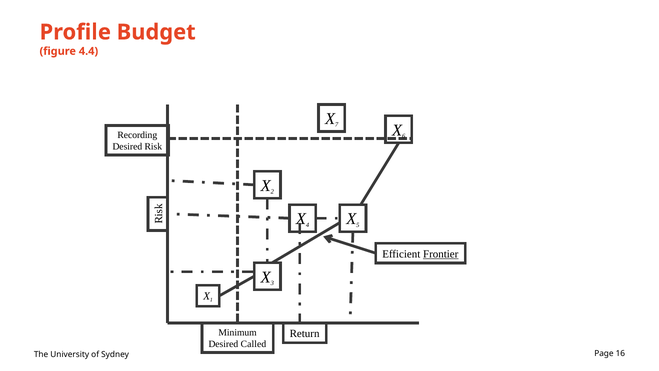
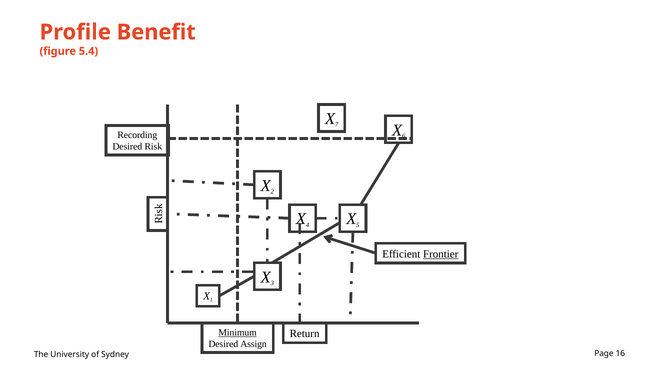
Budget: Budget -> Benefit (156, 32)
4.4: 4.4 -> 5.4 (89, 51)
Minimum underline: none -> present (238, 332)
Called: Called -> Assign (254, 344)
